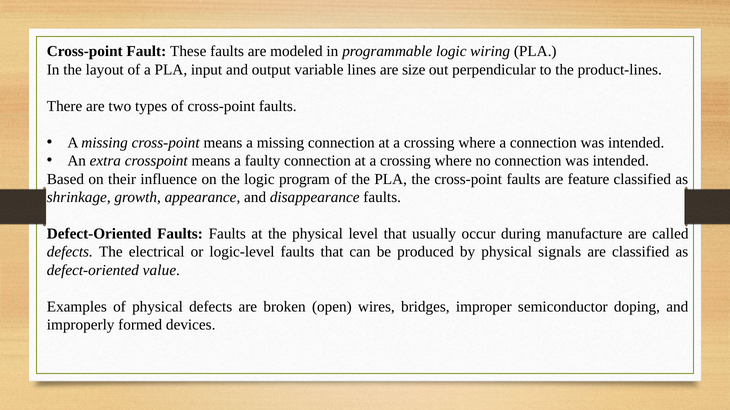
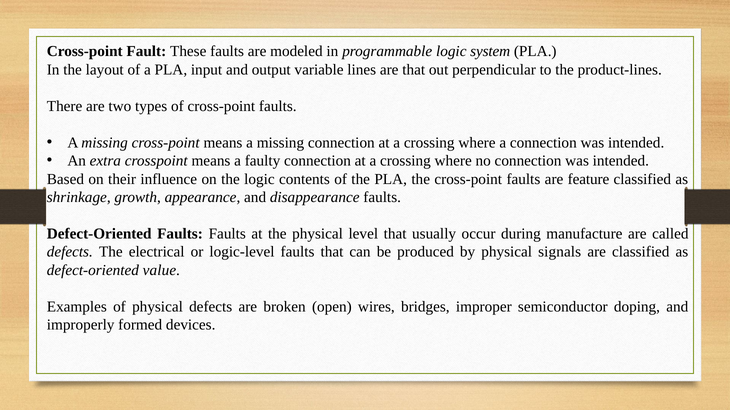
wiring: wiring -> system (490, 51)
are size: size -> that (414, 70)
program: program -> contents (304, 179)
